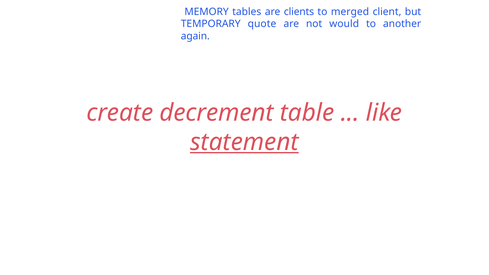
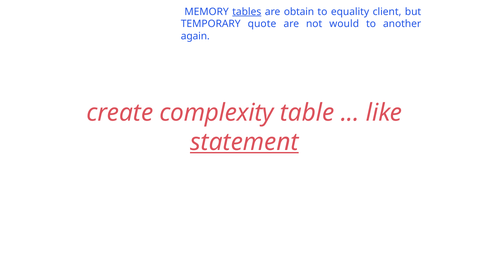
tables underline: none -> present (247, 12)
clients: clients -> obtain (299, 12)
merged: merged -> equality (350, 12)
decrement: decrement -> complexity (217, 113)
